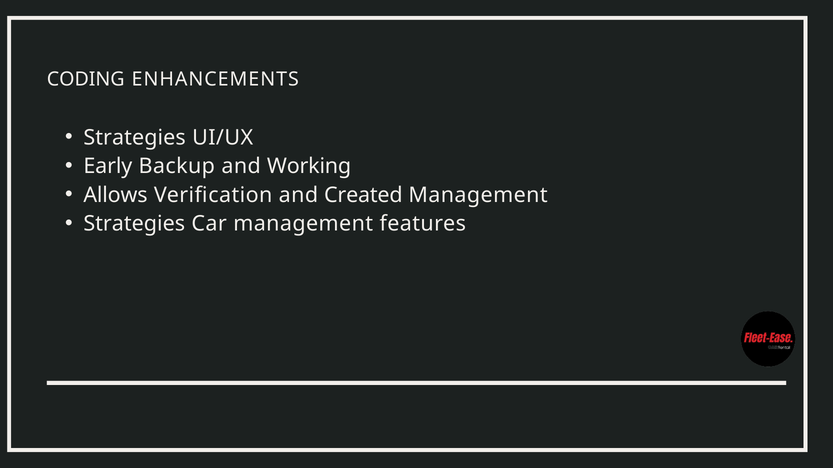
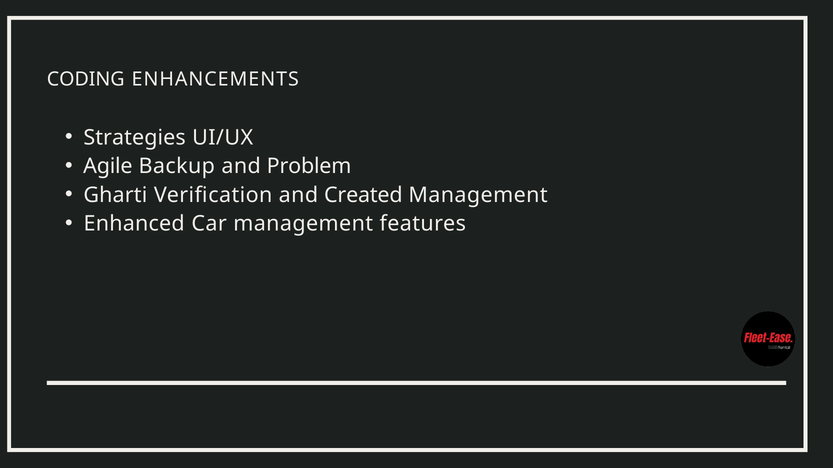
Early: Early -> Agile (108, 166)
Working: Working -> Problem (309, 166)
Allows: Allows -> Gharti (115, 195)
Strategies: Strategies -> Enhanced (134, 224)
